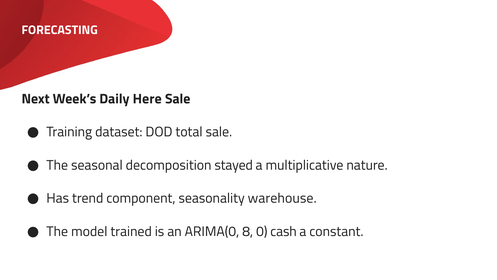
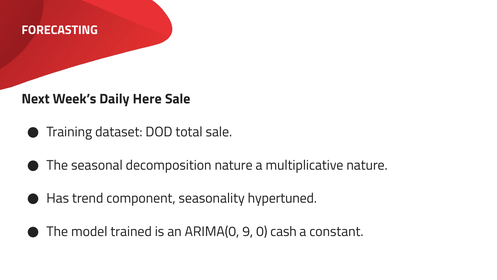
decomposition stayed: stayed -> nature (234, 165)
warehouse: warehouse -> hypertuned (282, 198)
8: 8 -> 9 (248, 231)
